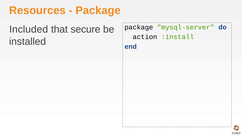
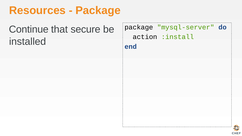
Included: Included -> Continue (29, 29)
